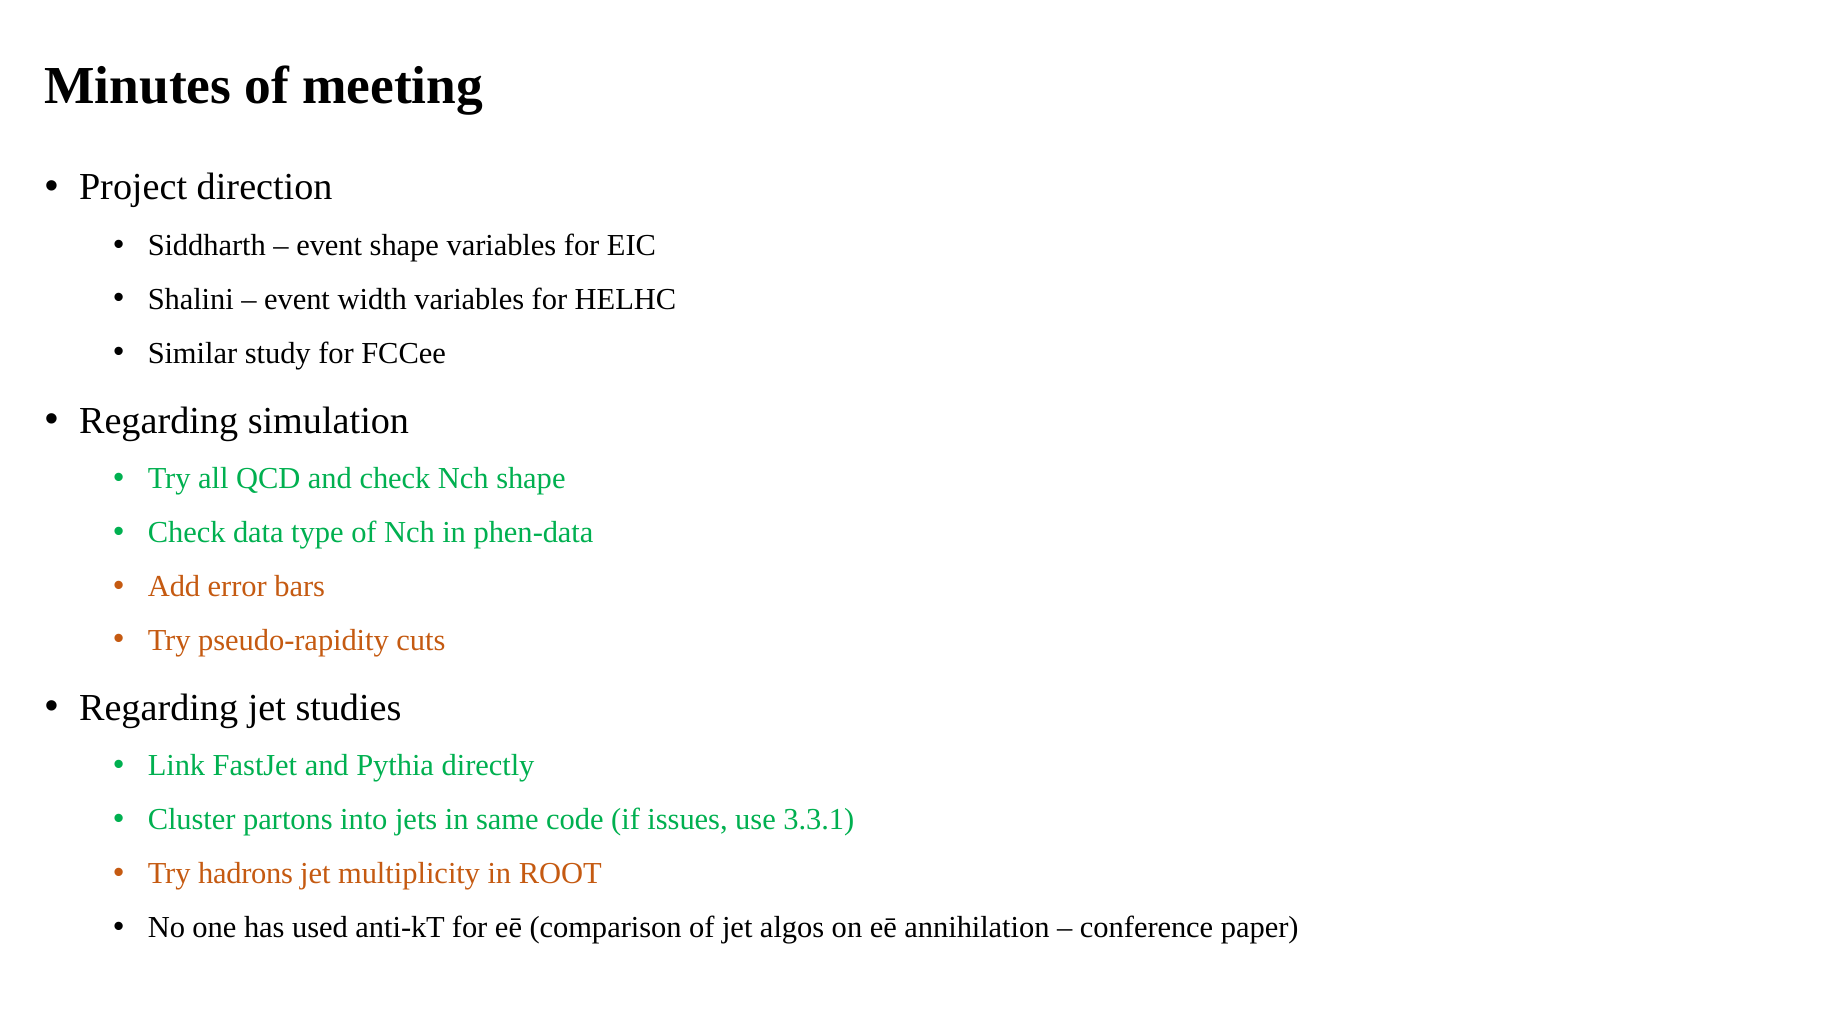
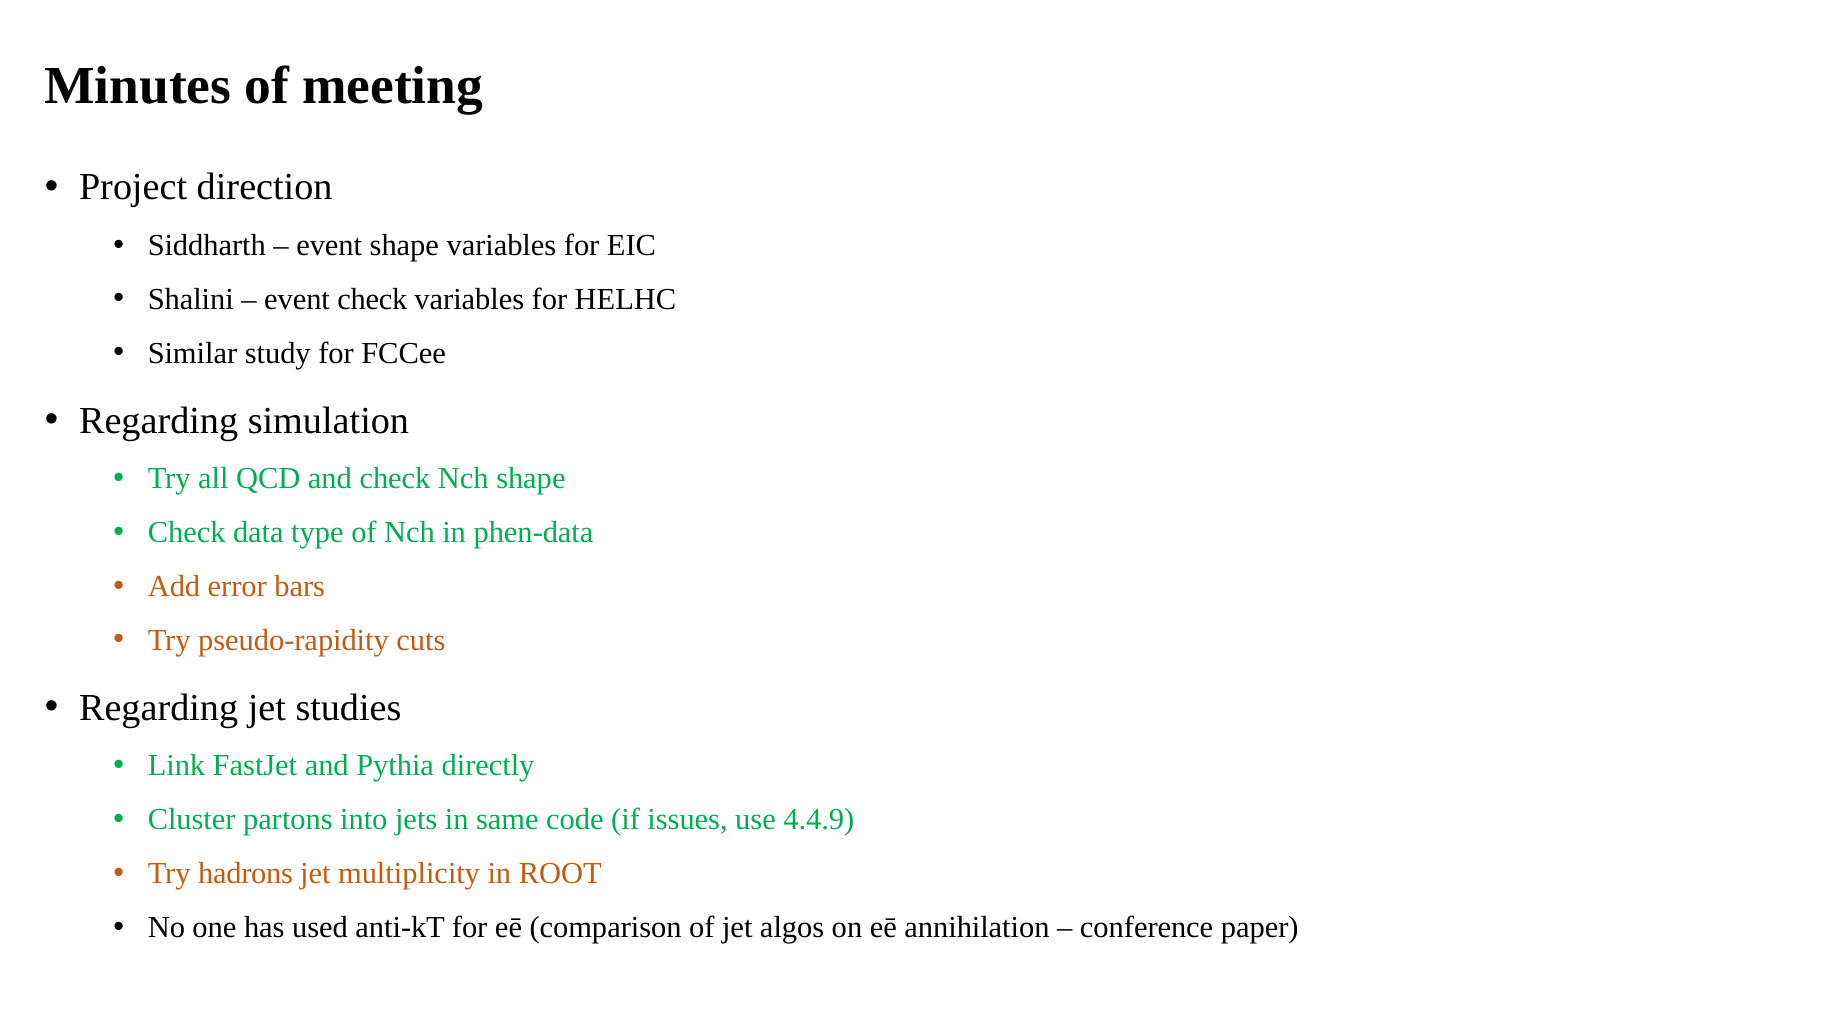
event width: width -> check (372, 299)
3.3.1: 3.3.1 -> 4.4.9 (819, 820)
